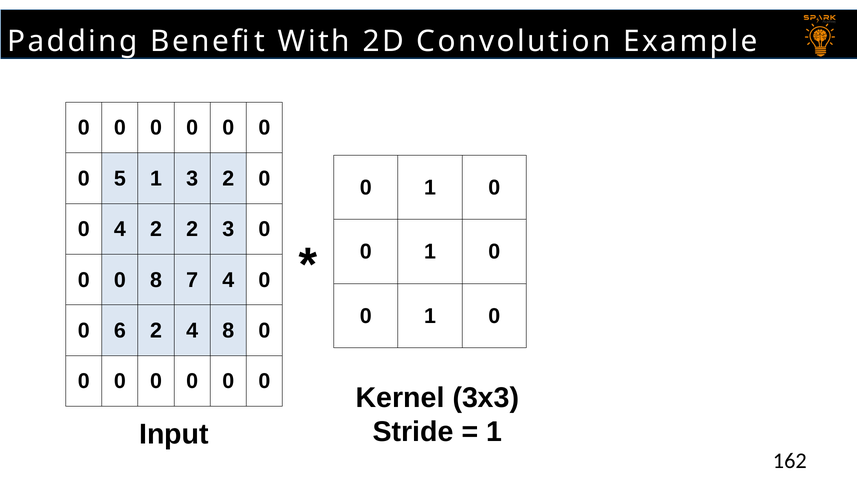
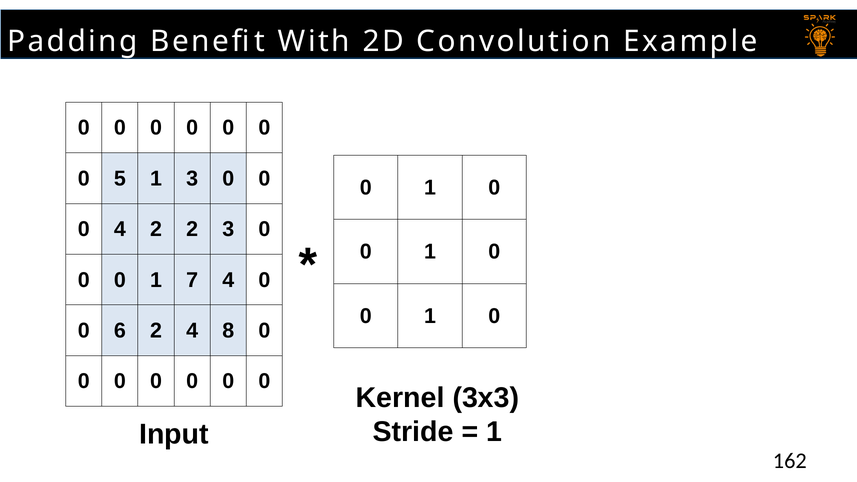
1 3 2: 2 -> 0 (228, 179)
8: 8 -> 1 (156, 280)
